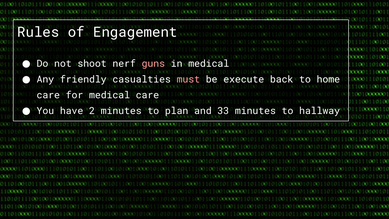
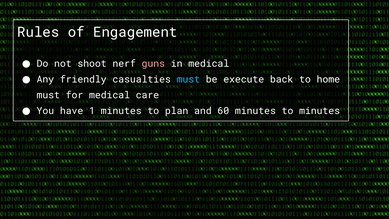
must colour: pink -> light blue (188, 79)
care: care -> must (48, 95)
2: 2 -> 1 (92, 111)
33: 33 -> 60 (223, 111)
to hallway: hallway -> minutes (320, 111)
